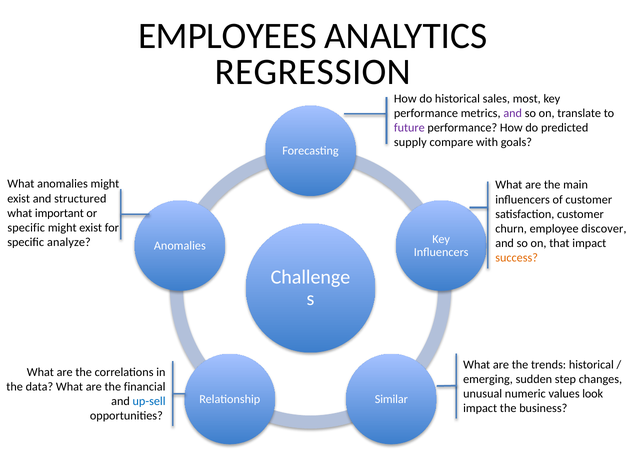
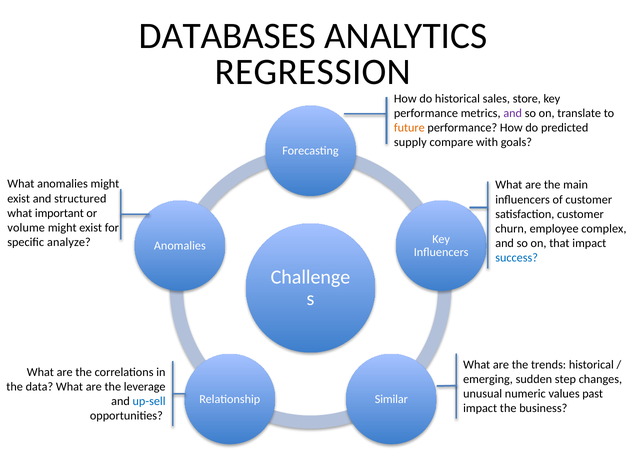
EMPLOYEES: EMPLOYEES -> DATABASES (227, 36)
most: most -> store (527, 99)
future colour: purple -> orange (409, 128)
specific: specific -> volume (26, 228)
discover: discover -> complex (604, 229)
success colour: orange -> blue (517, 258)
financial: financial -> leverage (145, 387)
look: look -> past (593, 394)
